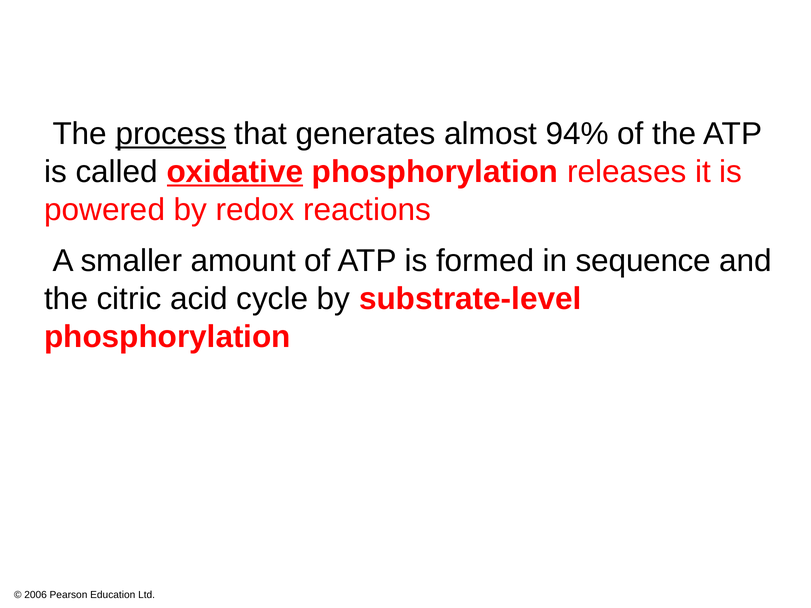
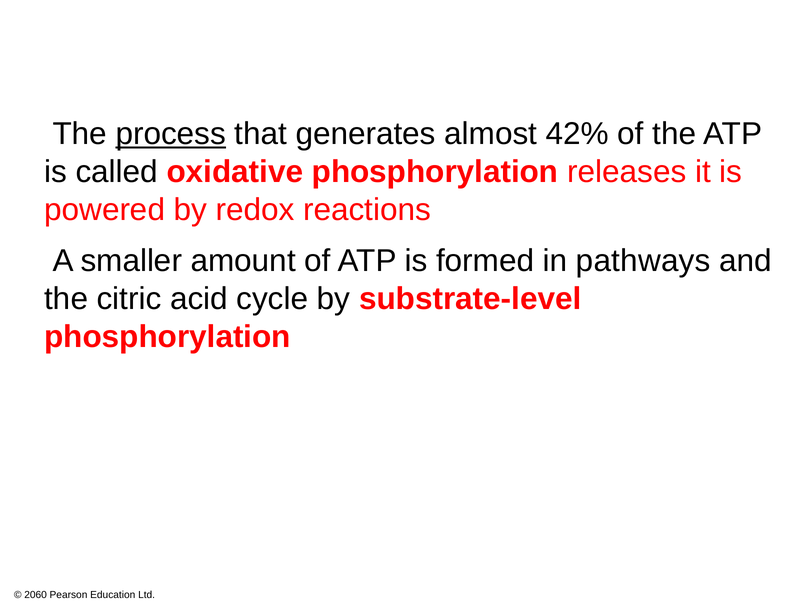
94%: 94% -> 42% (577, 134)
oxidative underline: present -> none (235, 172)
sequence: sequence -> pathways (643, 261)
2006: 2006 -> 2060 (36, 595)
